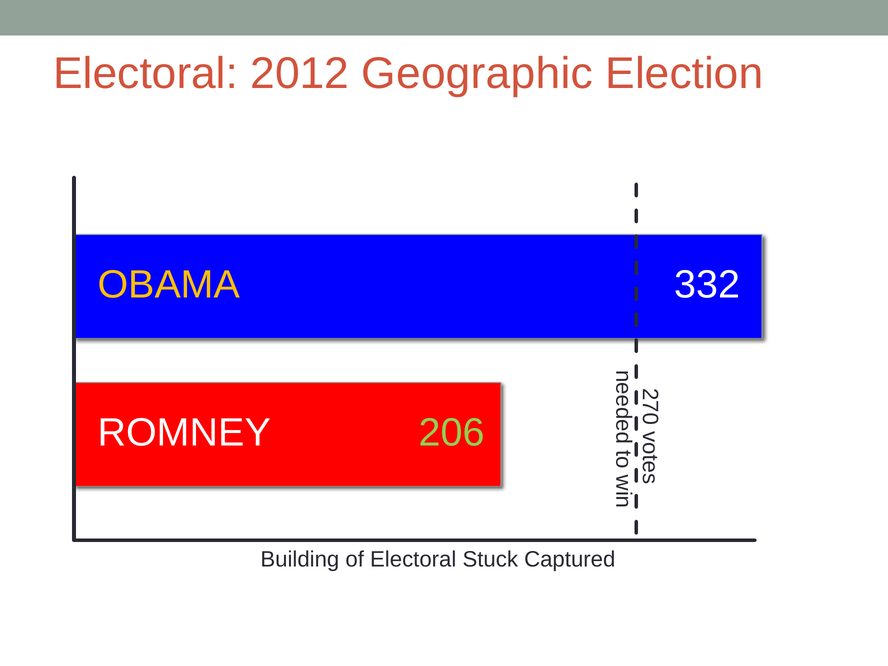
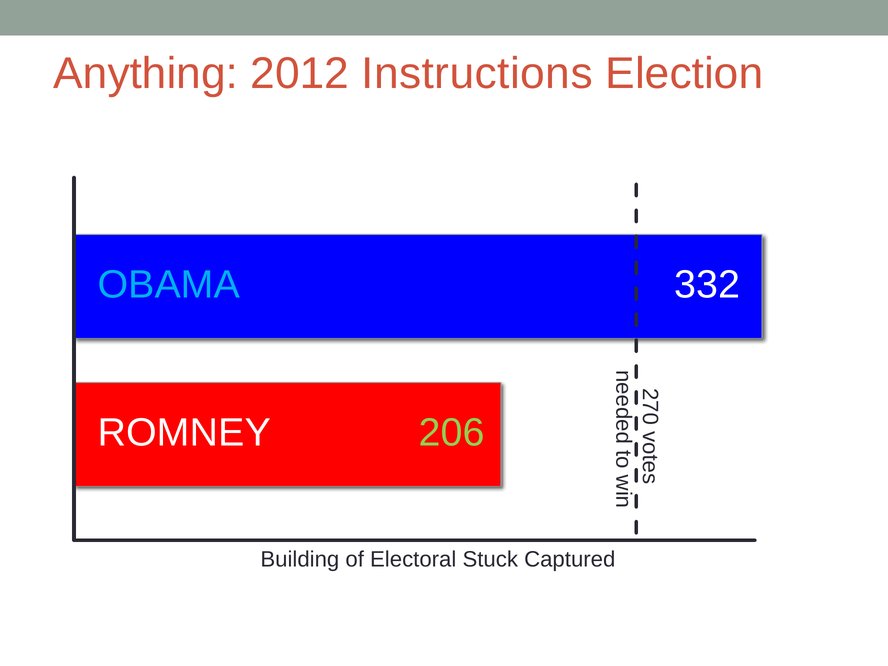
Electoral: Electoral -> Anything (146, 73)
Geographic: Geographic -> Instructions (477, 73)
OBAMA colour: yellow -> light blue (169, 285)
